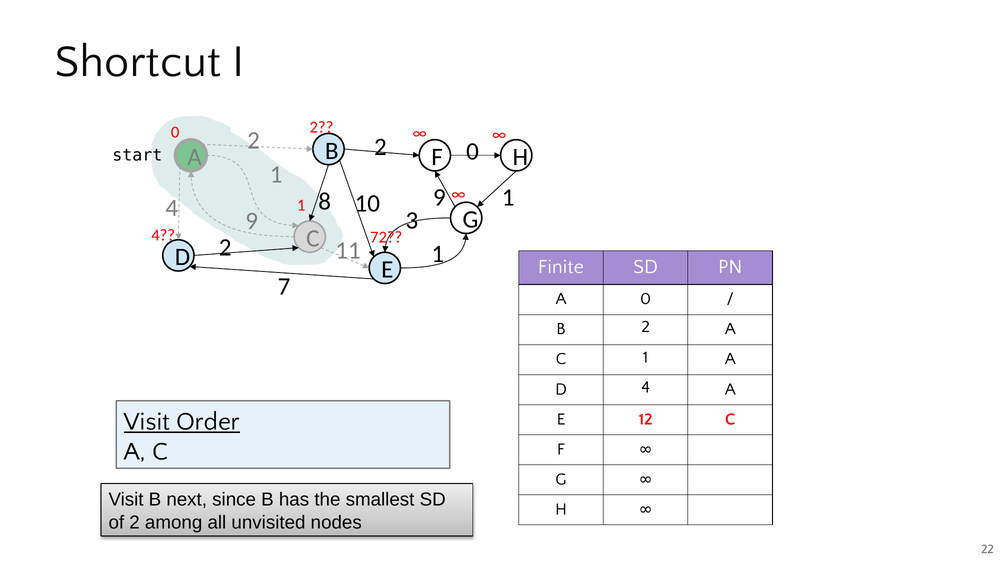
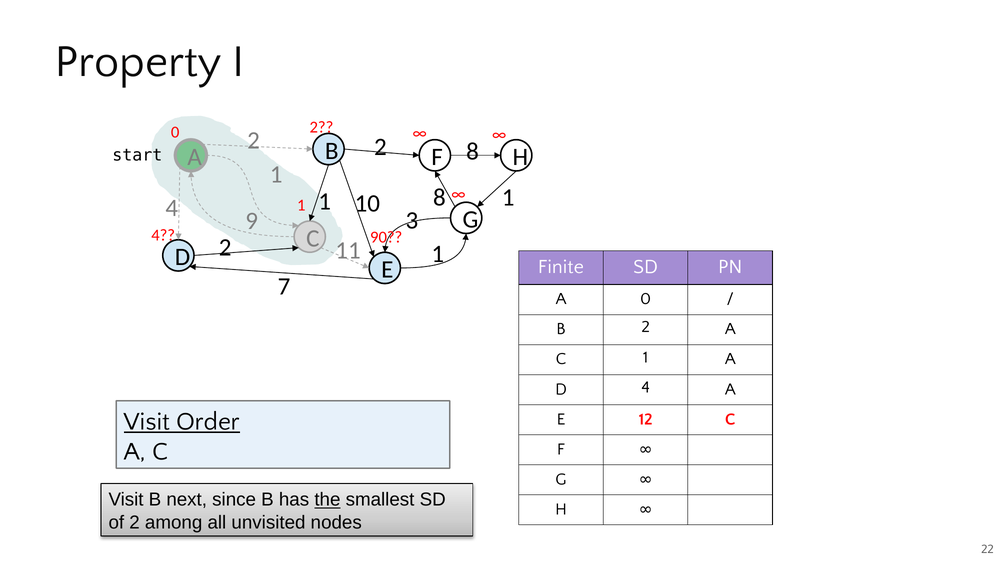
Shortcut: Shortcut -> Property (138, 61)
2 0: 0 -> 8 (473, 152)
10 9: 9 -> 8 (439, 198)
4 8: 8 -> 1 (325, 202)
72: 72 -> 90 (386, 237)
the underline: none -> present (327, 500)
